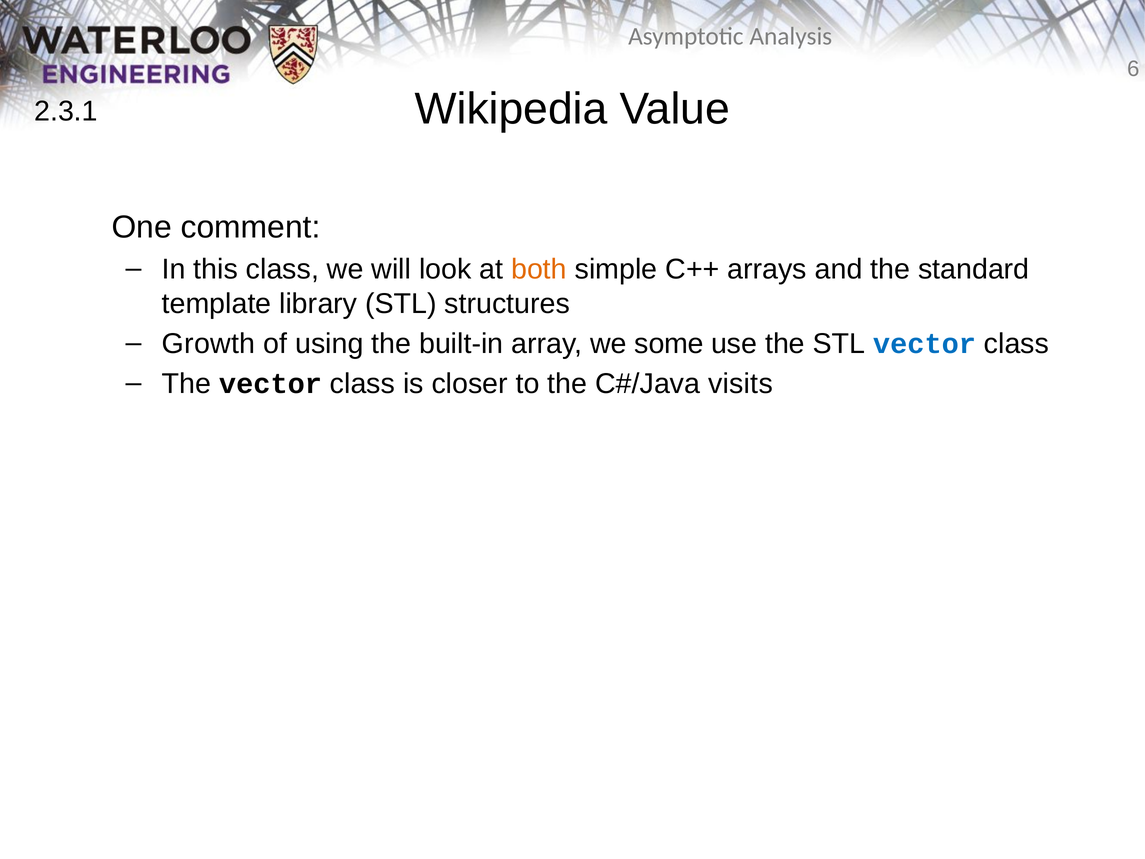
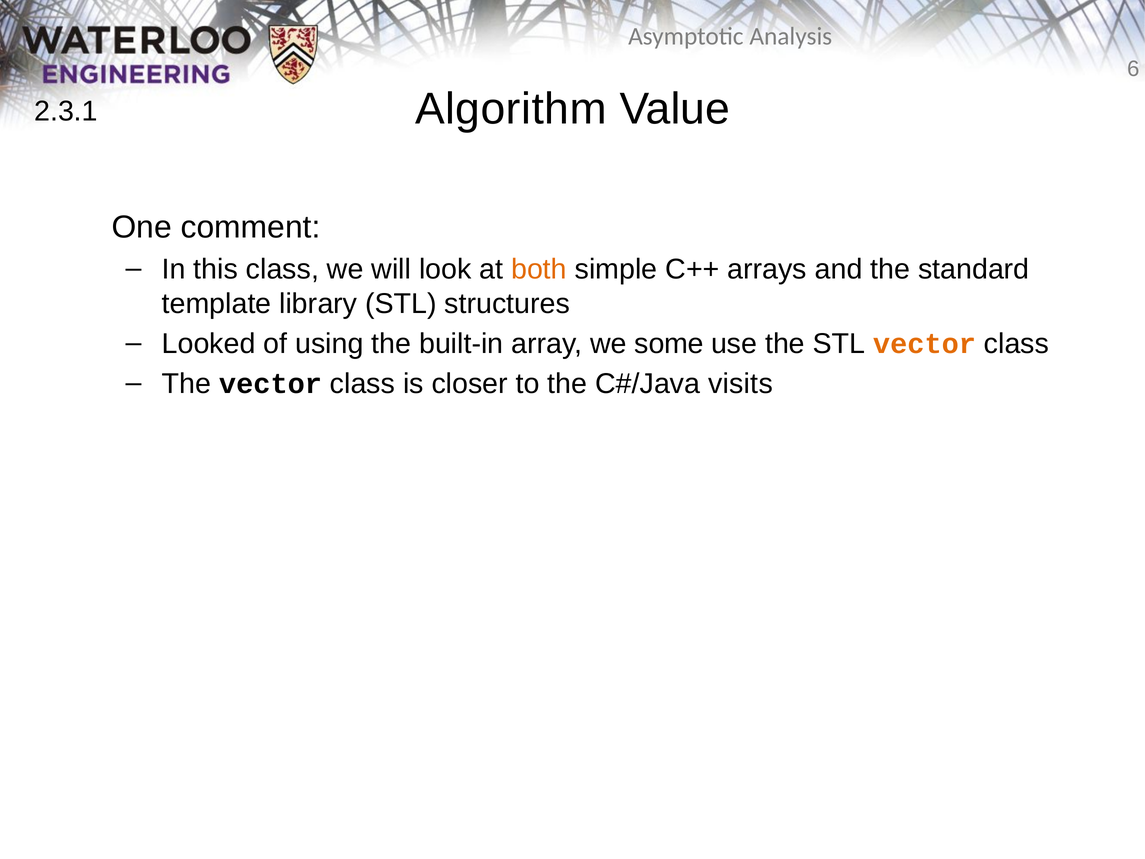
Wikipedia: Wikipedia -> Algorithm (511, 109)
Growth: Growth -> Looked (209, 344)
vector colour: blue -> orange (925, 344)
